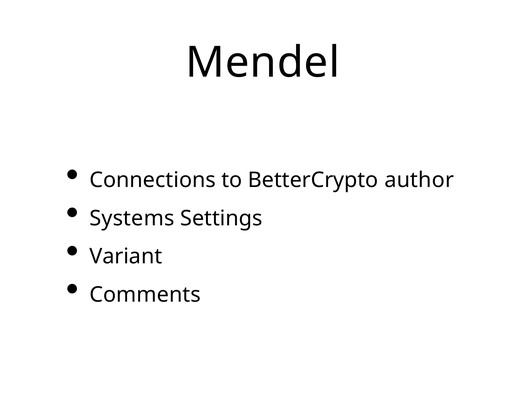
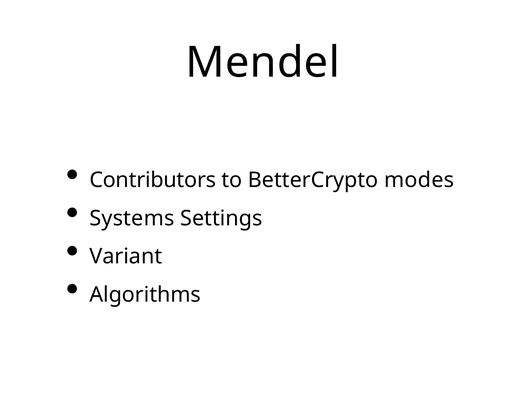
Connections: Connections -> Contributors (153, 180)
author: author -> modes (419, 180)
Comments: Comments -> Algorithms (145, 295)
